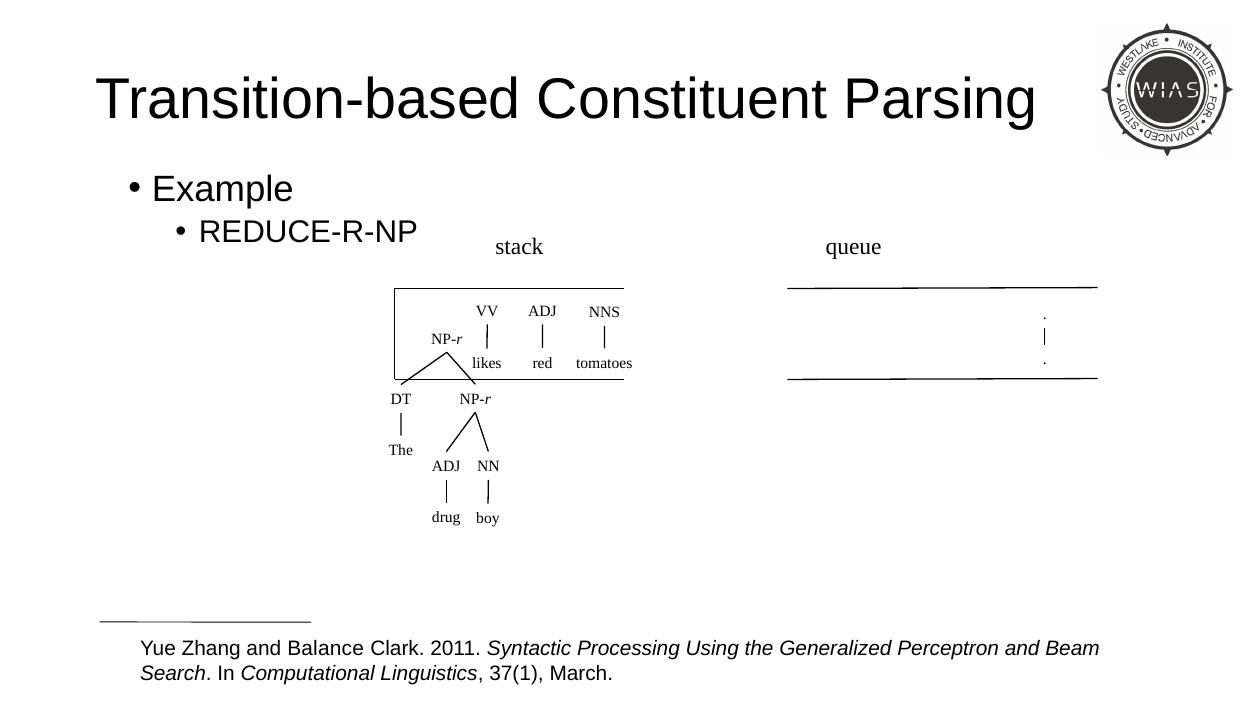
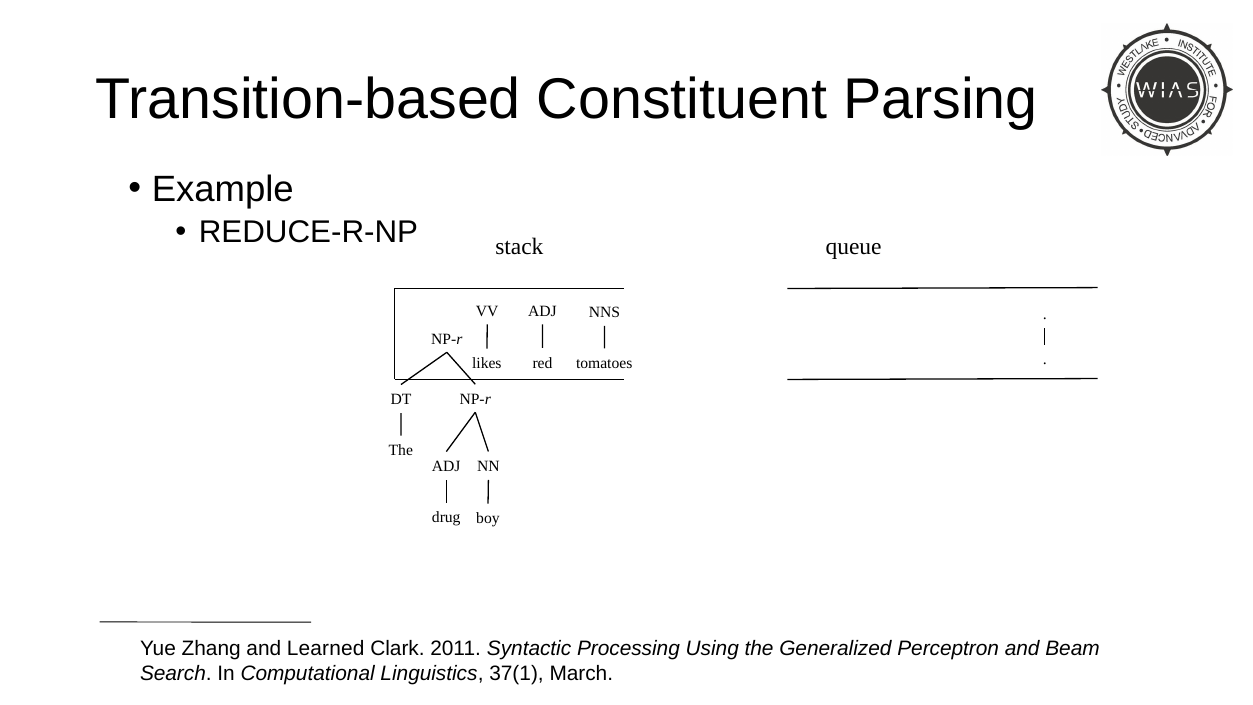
Balance: Balance -> Learned (326, 648)
